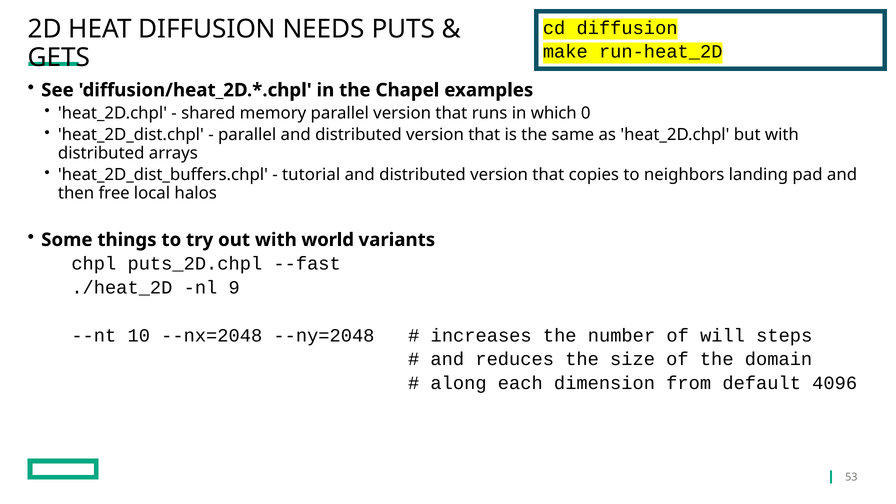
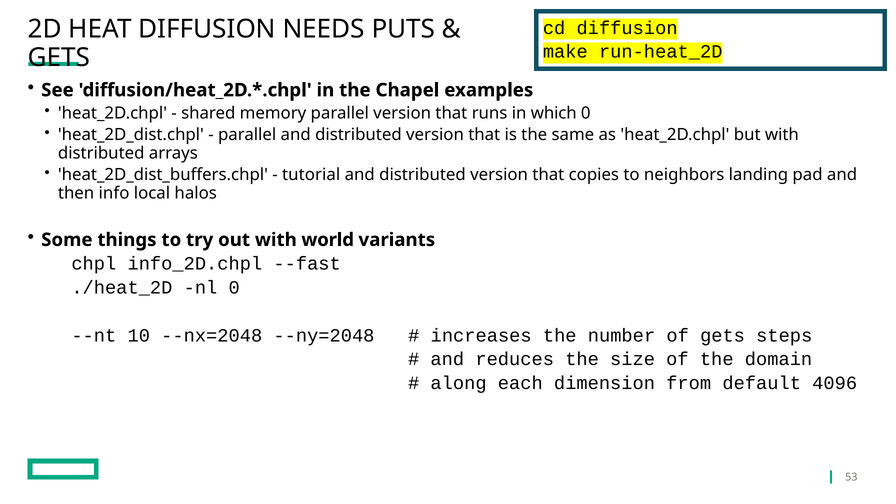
free: free -> info (114, 193)
puts_2D.chpl: puts_2D.chpl -> info_2D.chpl (195, 264)
nl 9: 9 -> 0 (234, 288)
of will: will -> gets (723, 335)
